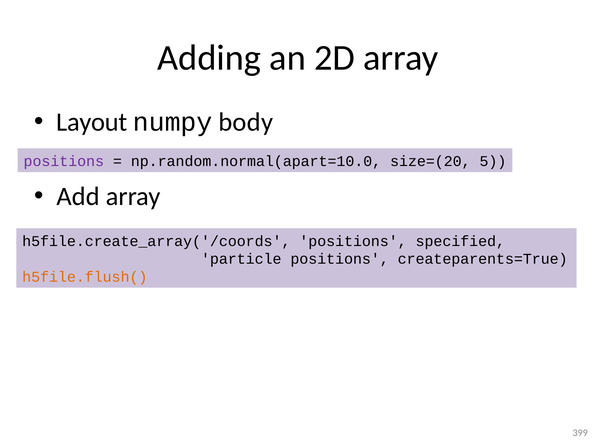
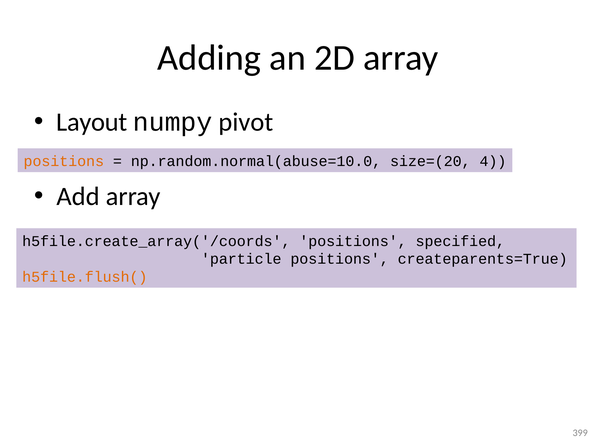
body: body -> pivot (246, 122)
positions colour: purple -> orange (64, 161)
np.random.normal(apart=10.0: np.random.normal(apart=10.0 -> np.random.normal(abuse=10.0 (256, 161)
5: 5 -> 4 (493, 161)
